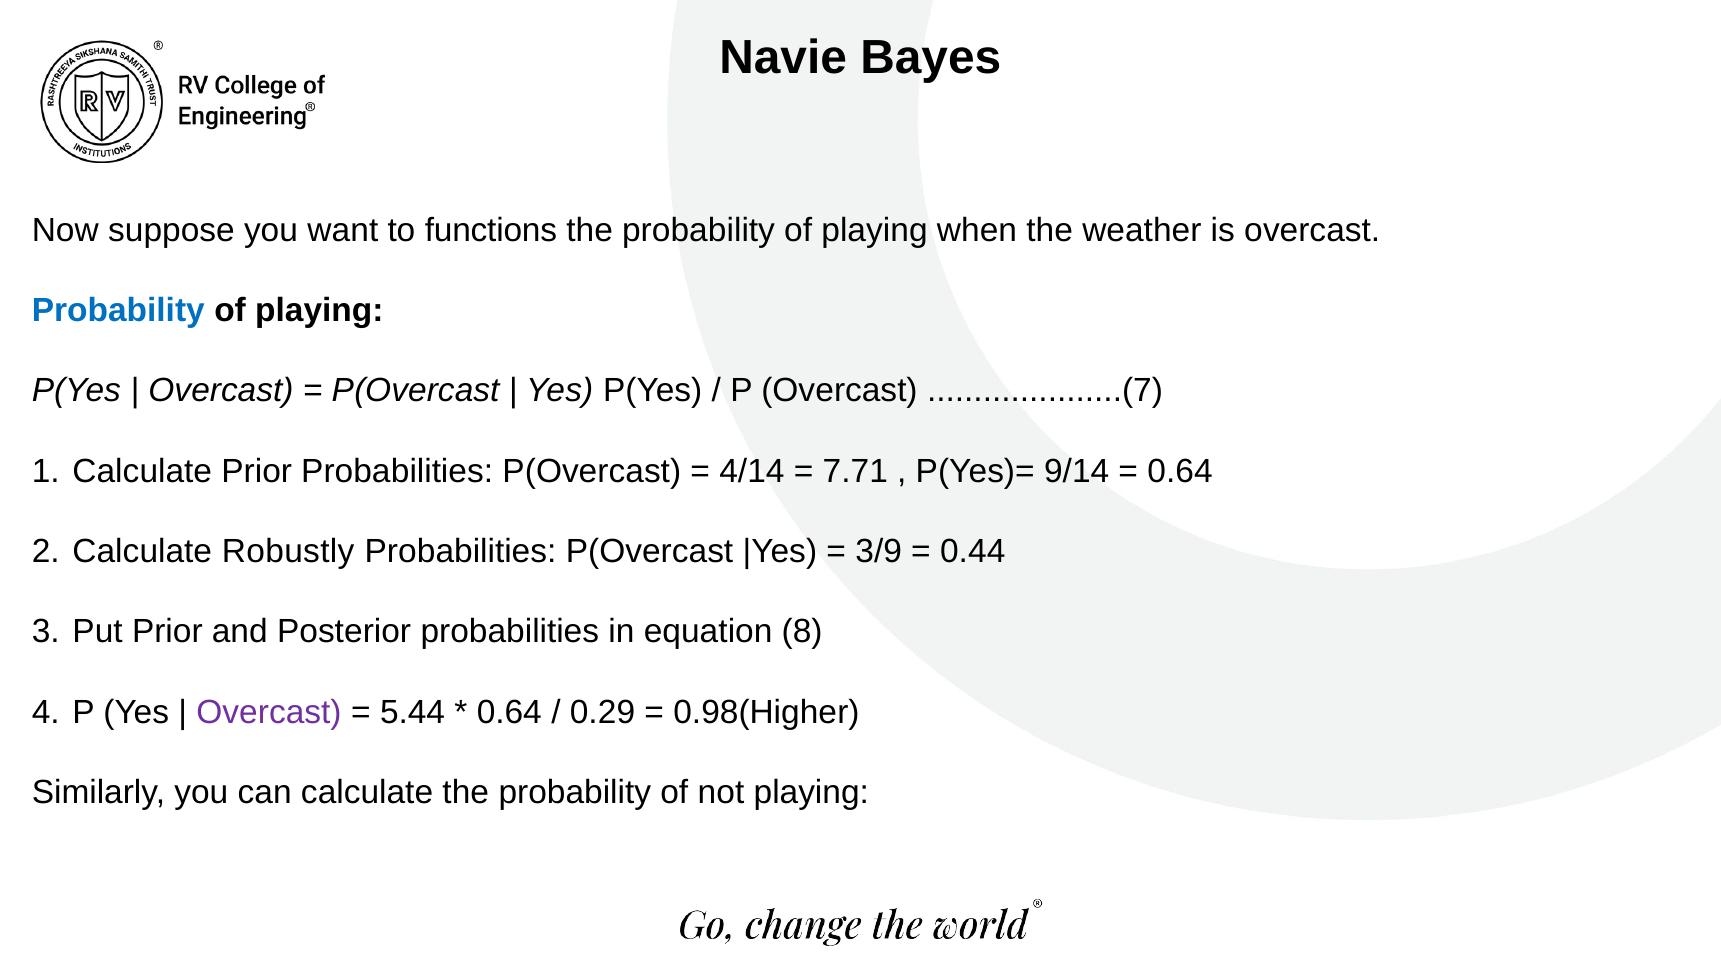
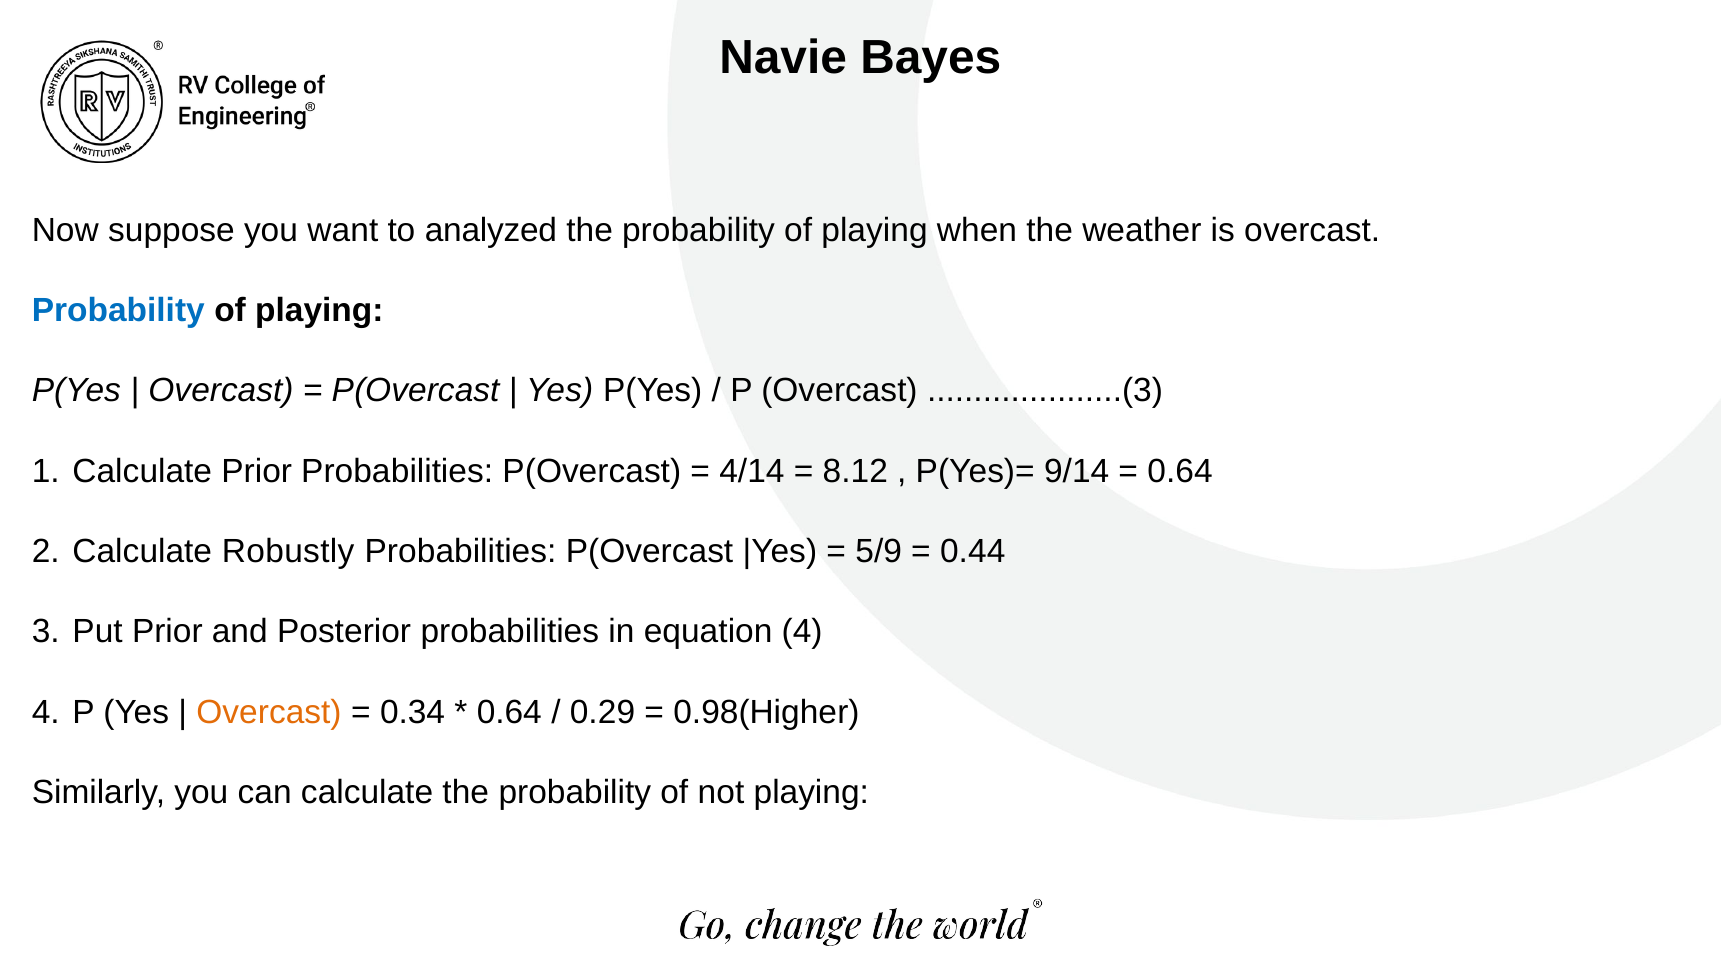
functions: functions -> analyzed (491, 230)
.....................(7: .....................(7 -> .....................(3 (1045, 391)
7.71: 7.71 -> 8.12 (855, 471)
3/9: 3/9 -> 5/9 (879, 551)
equation 8: 8 -> 4 (802, 632)
Overcast colour: purple -> orange (269, 712)
5.44: 5.44 -> 0.34 (413, 712)
